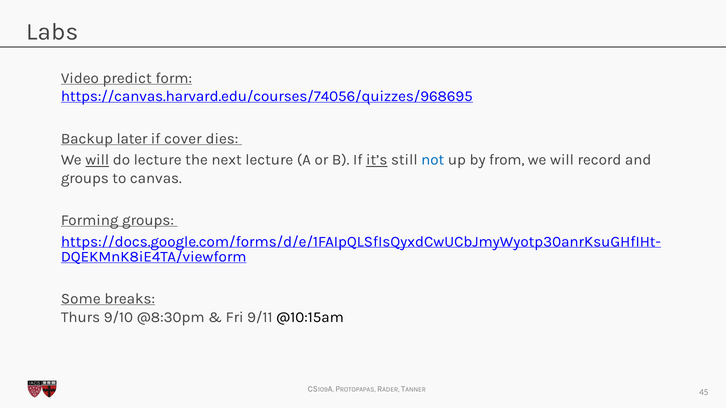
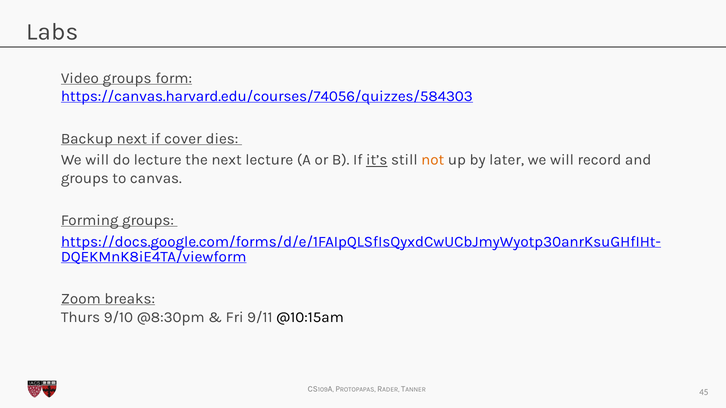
Video predict: predict -> groups (127, 78)
https://canvas.harvard.edu/courses/74056/quizzes/968695: https://canvas.harvard.edu/courses/74056/quizzes/968695 -> https://canvas.harvard.edu/courses/74056/quizzes/584303 (267, 97)
Backup later: later -> next (132, 139)
will underline: present -> none (97, 160)
not colour: blue -> orange (433, 160)
from: from -> later (507, 160)
Some: Some -> Zoom (81, 299)
